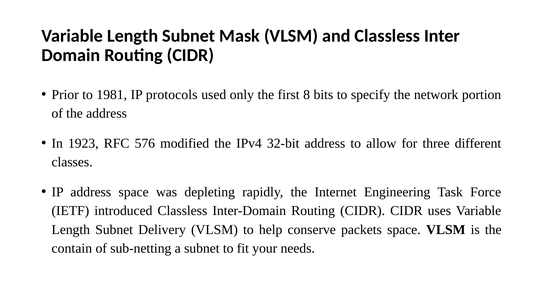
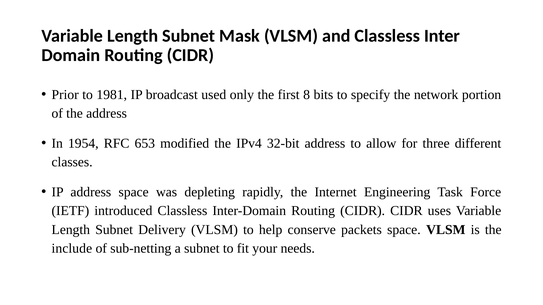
protocols: protocols -> broadcast (172, 95)
1923: 1923 -> 1954 (83, 144)
576: 576 -> 653 (145, 144)
contain: contain -> include (72, 249)
